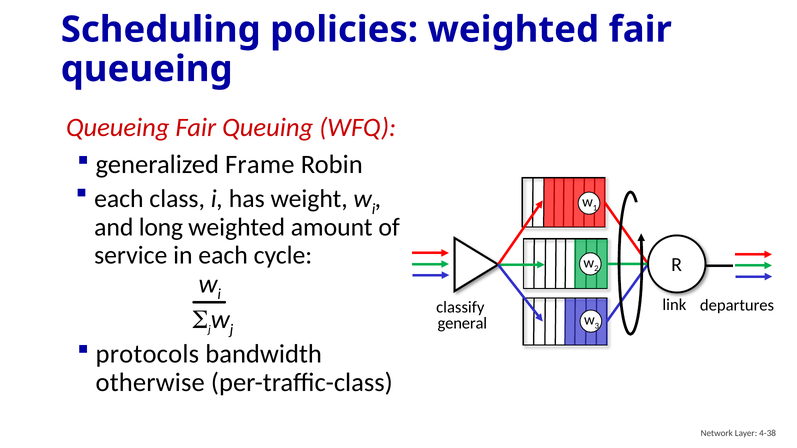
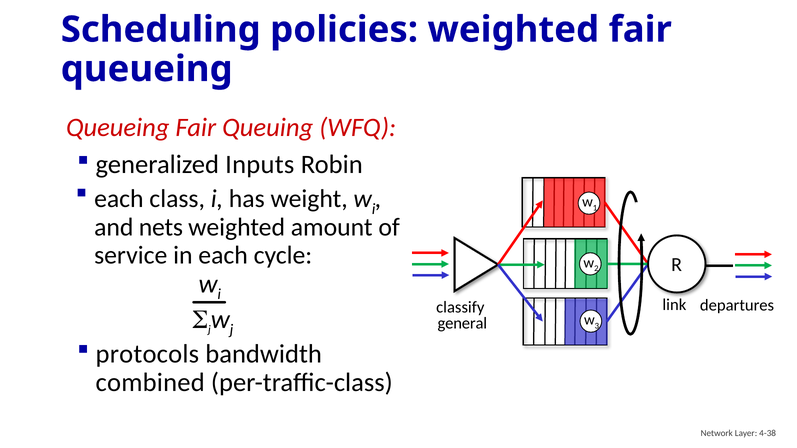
Frame: Frame -> Inputs (260, 165)
long: long -> nets (161, 228)
otherwise: otherwise -> combined (150, 383)
